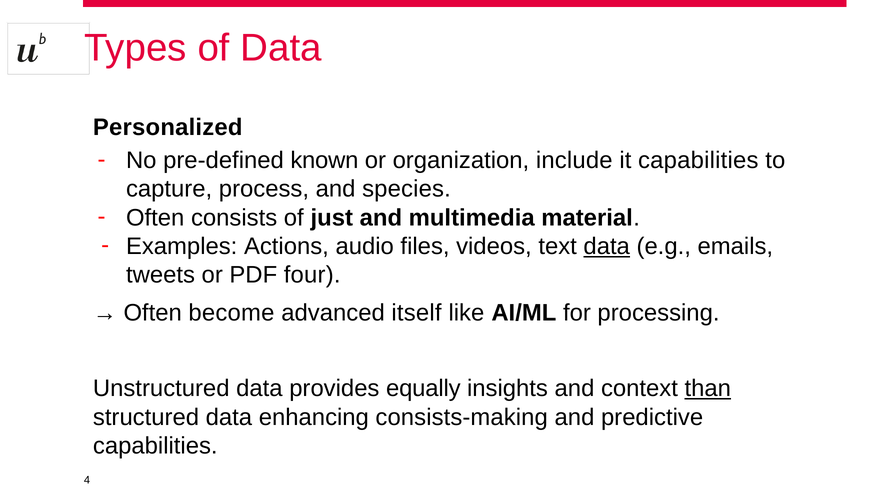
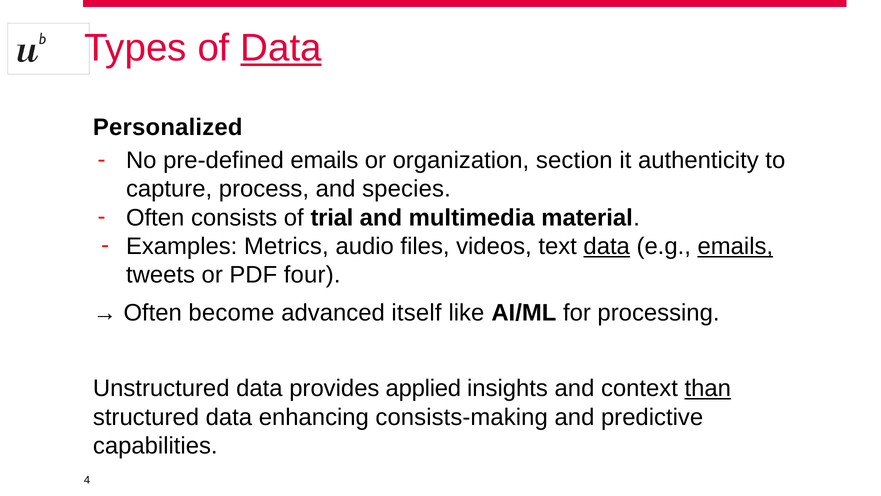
Data underline: none -> present (281, 48)
pre-defined known: known -> emails (324, 160)
include: include -> section (574, 160)
it capabilities: capabilities -> authenticity (698, 160)
just: just -> trial (332, 218)
Actions: Actions -> Metrics (286, 246)
emails underline: none -> present (735, 246)
equally: equally -> applied (423, 388)
